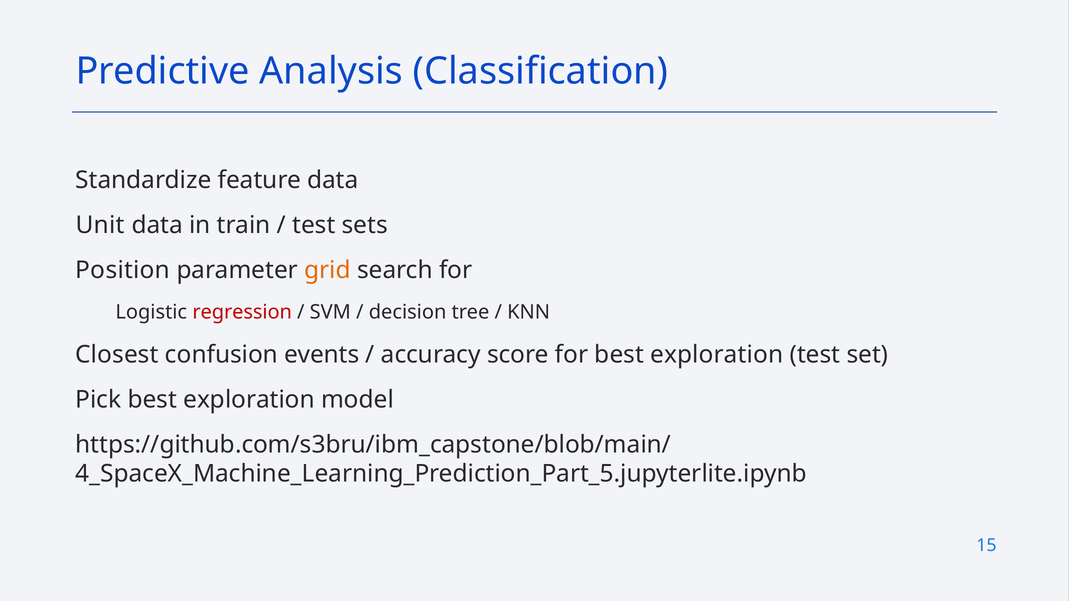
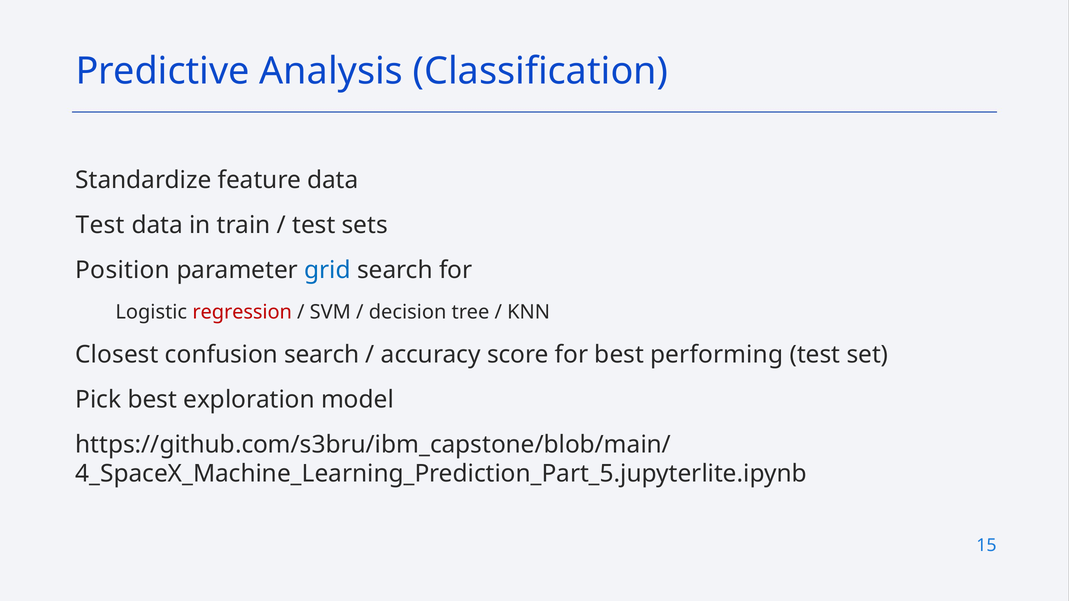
Unit: Unit -> Test (100, 225)
grid colour: orange -> blue (327, 270)
confusion events: events -> search (322, 355)
for best exploration: exploration -> performing (717, 355)
